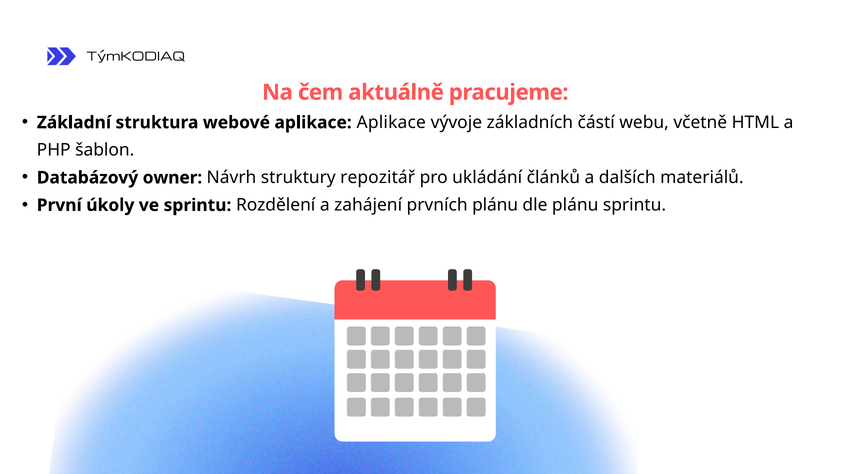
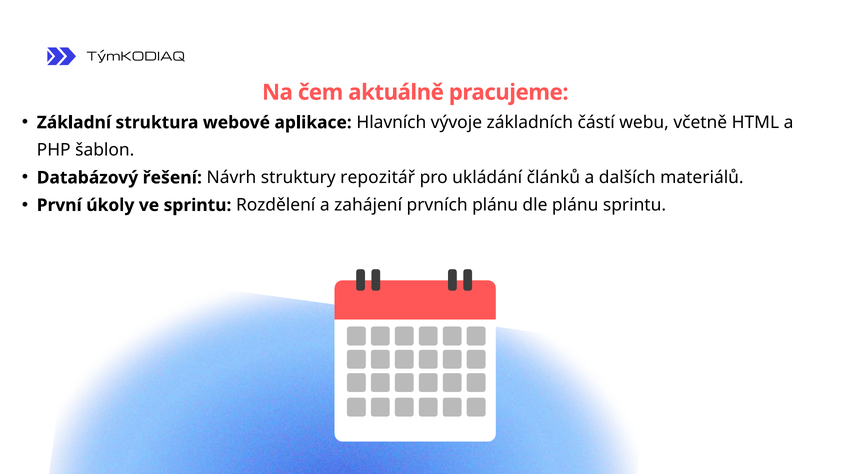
aplikace Aplikace: Aplikace -> Hlavních (391, 122)
owner: owner -> řešení (172, 178)
